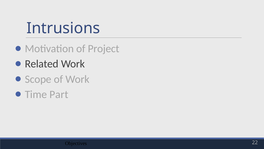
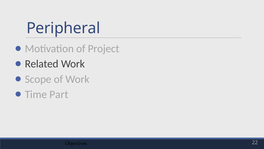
Intrusions: Intrusions -> Peripheral (63, 28)
